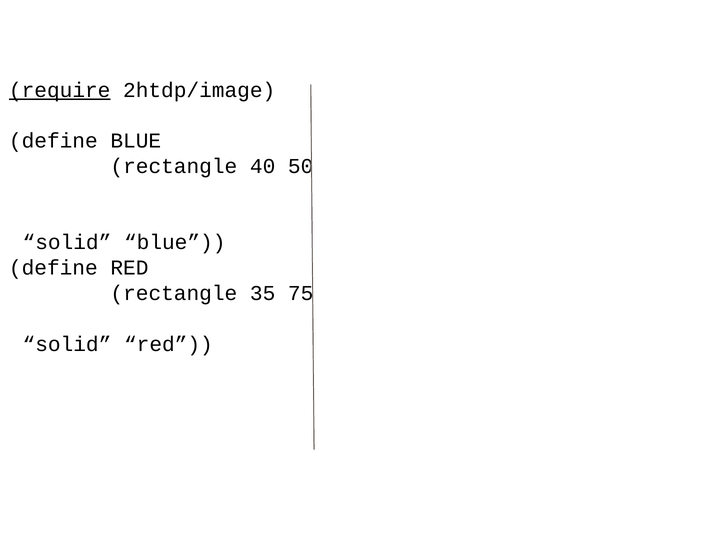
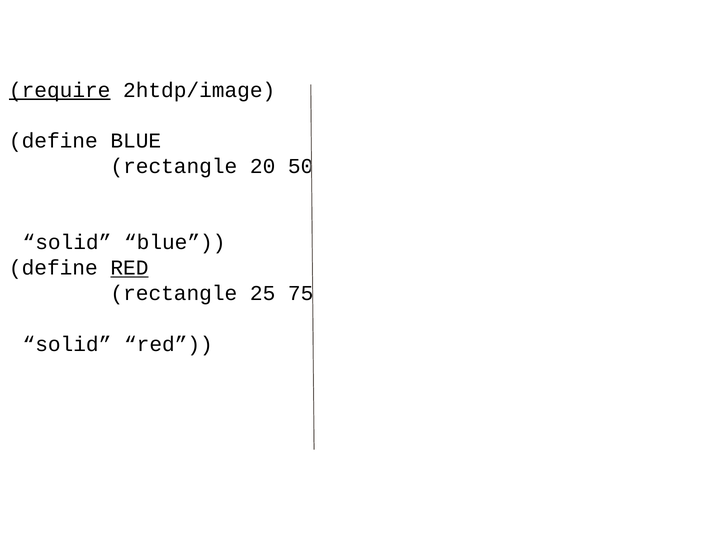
40: 40 -> 20 (263, 166)
RED underline: none -> present (129, 268)
rectangle 35: 35 -> 25 (263, 293)
